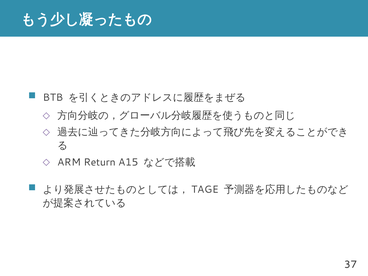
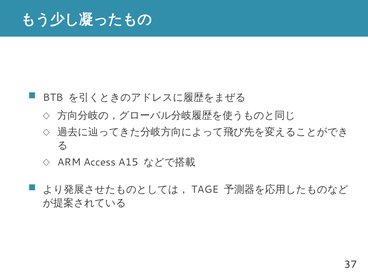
Return: Return -> Access (100, 162)
